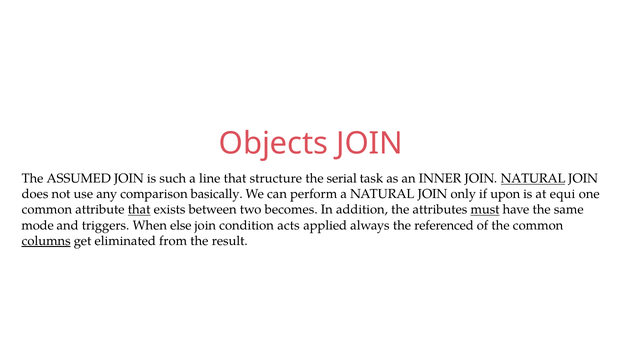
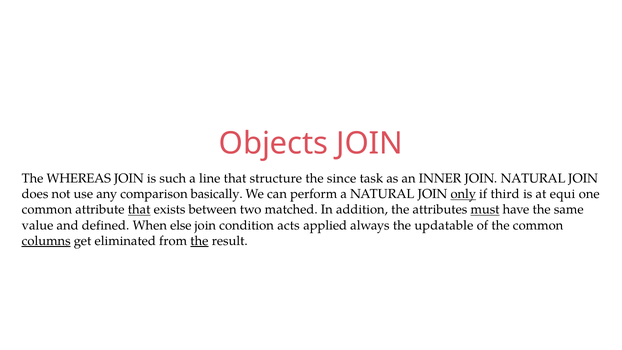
ASSUMED: ASSUMED -> WHEREAS (79, 179)
serial: serial -> since (342, 179)
NATURAL underline: present -> none (533, 179)
only underline: none -> present (463, 194)
upon: upon -> third (505, 194)
becomes: becomes -> matched (291, 210)
mode: mode -> value (38, 225)
triggers: triggers -> defined (106, 225)
referenced: referenced -> updatable (444, 225)
the underline: none -> present (199, 241)
